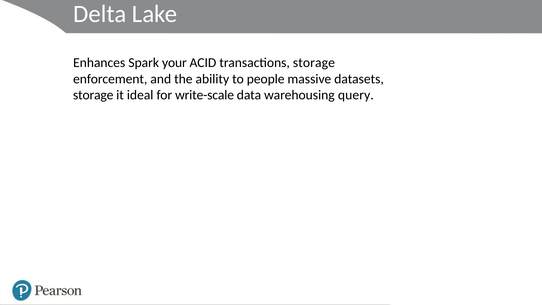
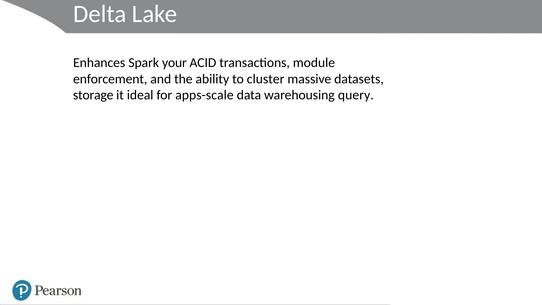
transactions storage: storage -> module (314, 63)
people: people -> cluster (266, 79)
write-scale: write-scale -> apps-scale (204, 95)
